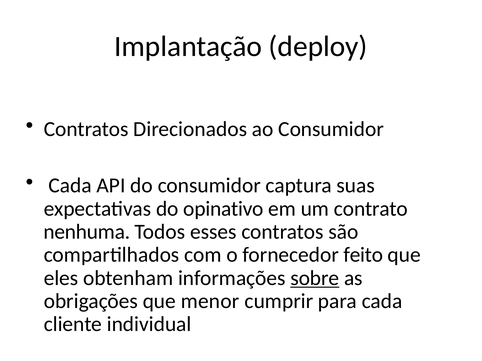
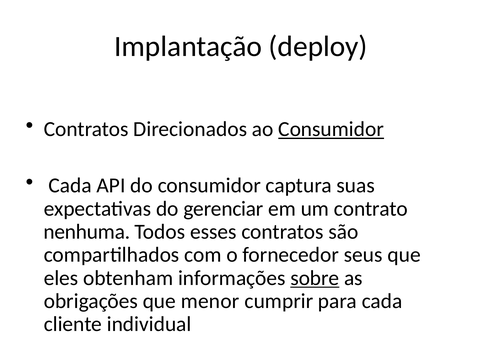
Consumidor underline: none -> present (331, 129)
opinativo: opinativo -> gerenciar (223, 209)
feito: feito -> seus (363, 255)
